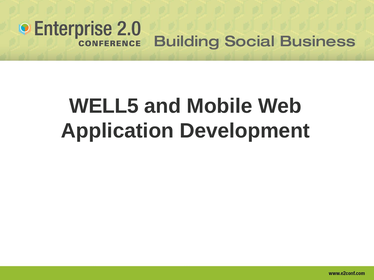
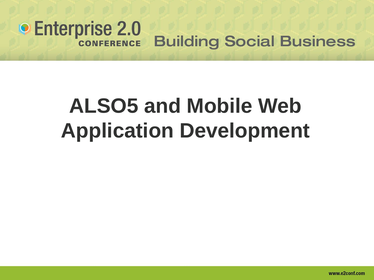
WELL5: WELL5 -> ALSO5 (104, 106)
